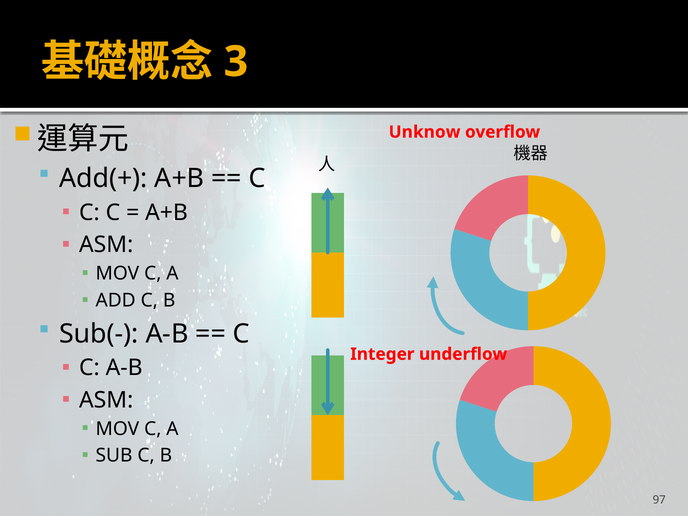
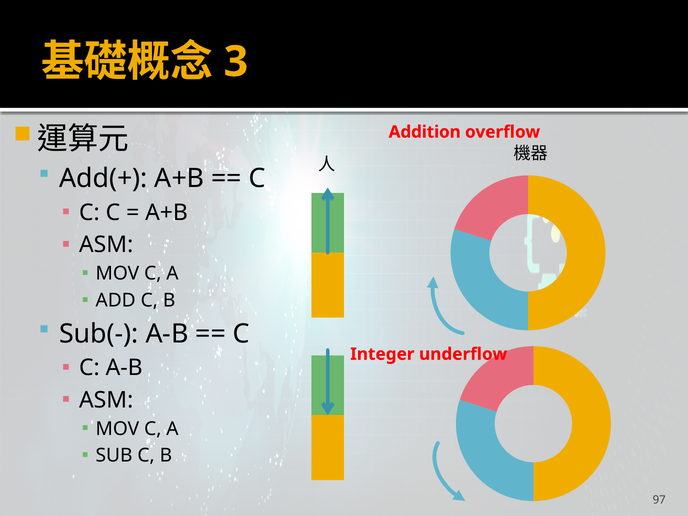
Unknow: Unknow -> Addition (425, 132)
